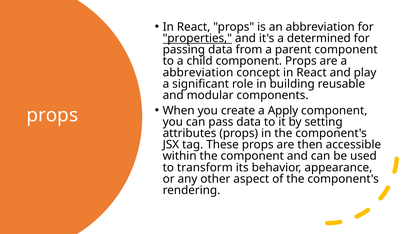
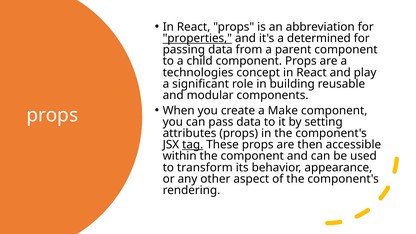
abbreviation: abbreviation -> technologies (198, 73)
Apply: Apply -> Make (283, 111)
tag underline: none -> present (193, 145)
